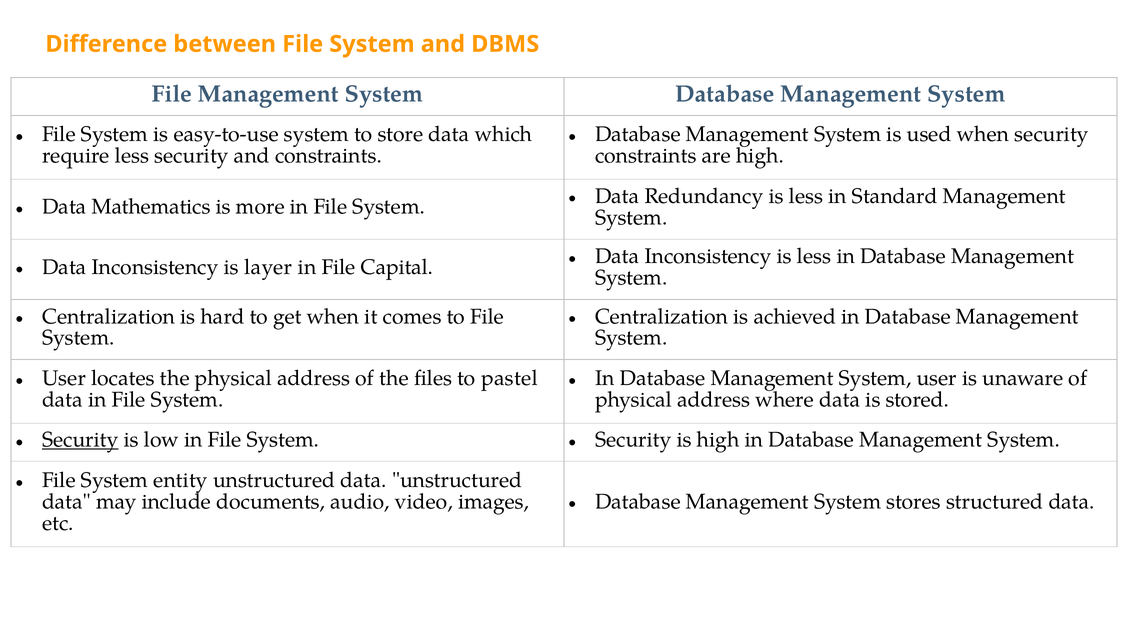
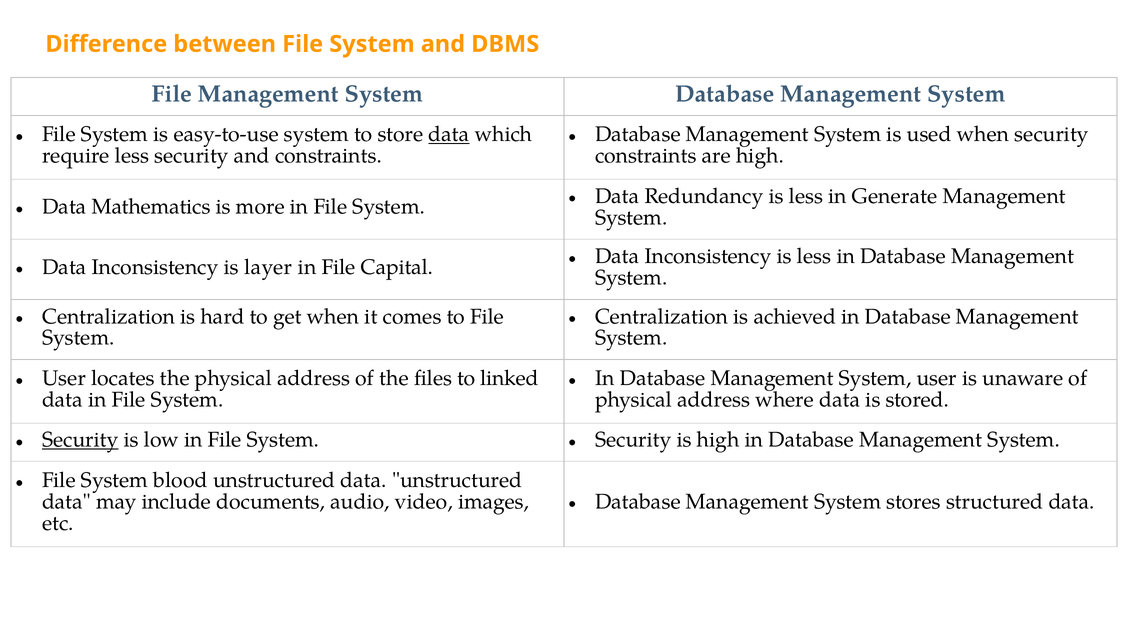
data underline: none -> present (449, 134)
Standard: Standard -> Generate (895, 196)
pastel: pastel -> linked (510, 378)
entity: entity -> blood (181, 480)
